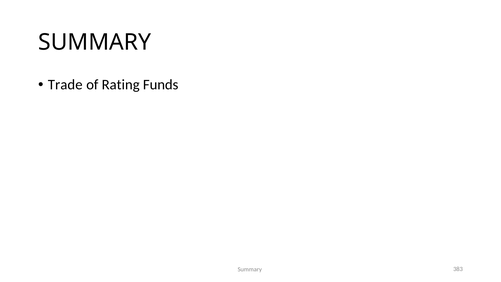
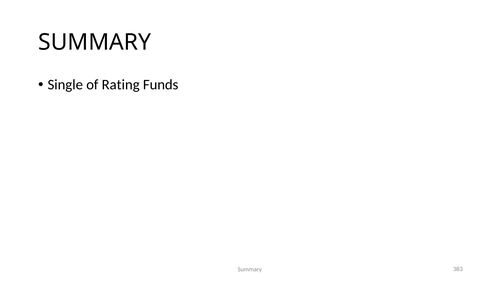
Trade: Trade -> Single (65, 85)
